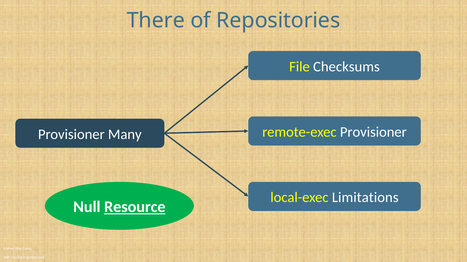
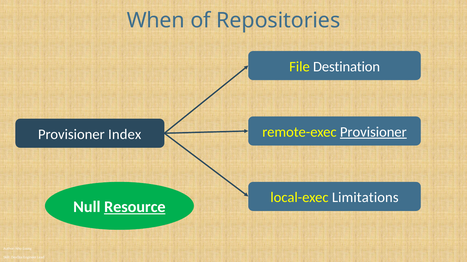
There: There -> When (156, 20)
Checksums: Checksums -> Destination (347, 67)
Provisioner underline: none -> present (373, 132)
Many: Many -> Index (125, 135)
